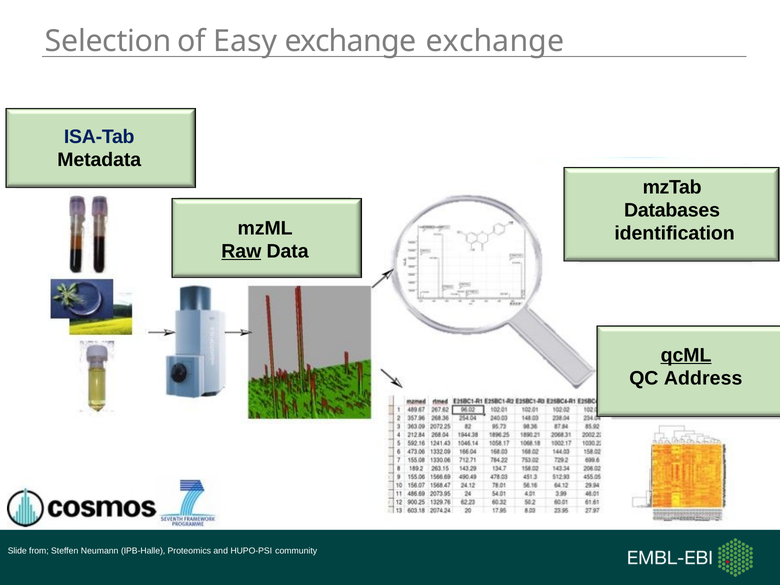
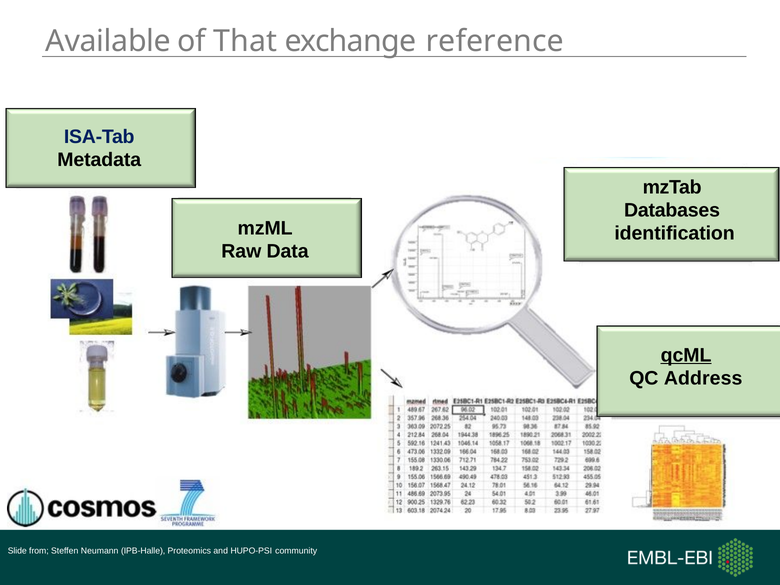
Selection: Selection -> Available (108, 41)
Easy: Easy -> That (245, 41)
exchange exchange: exchange -> reference (495, 41)
Raw underline: present -> none (241, 251)
